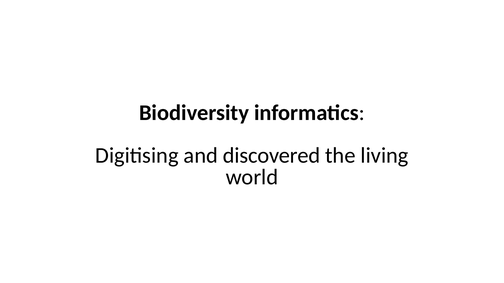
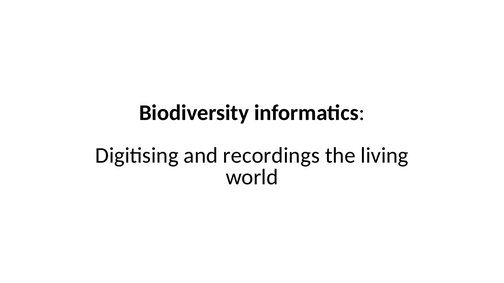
discovered: discovered -> recordings (271, 156)
